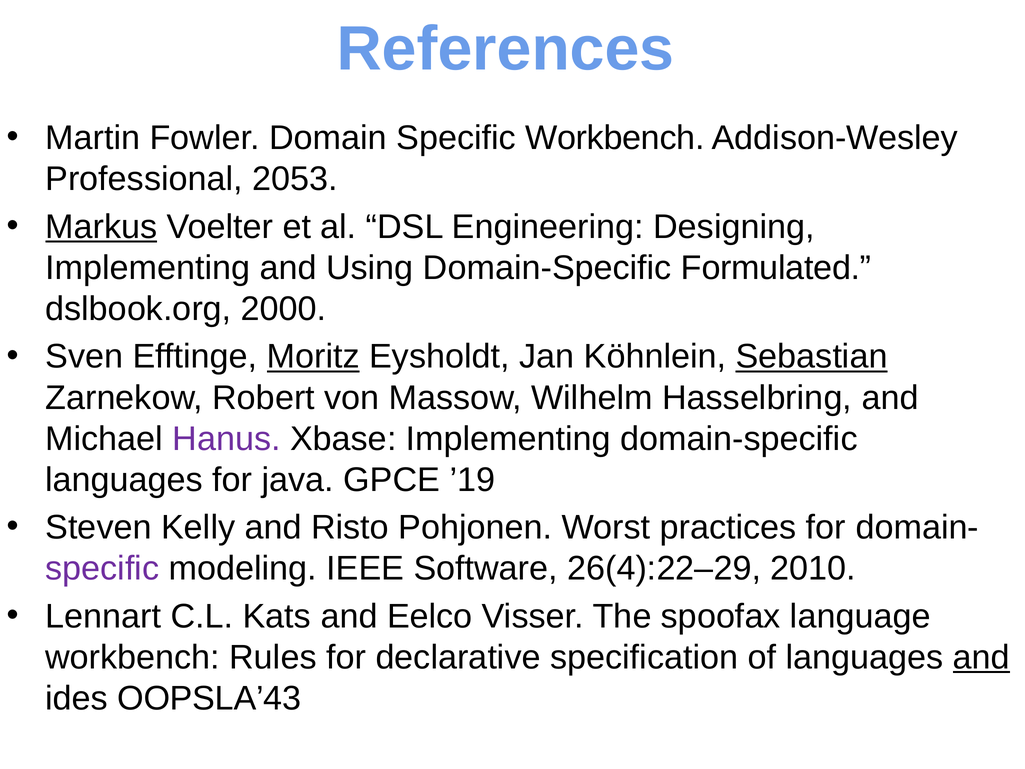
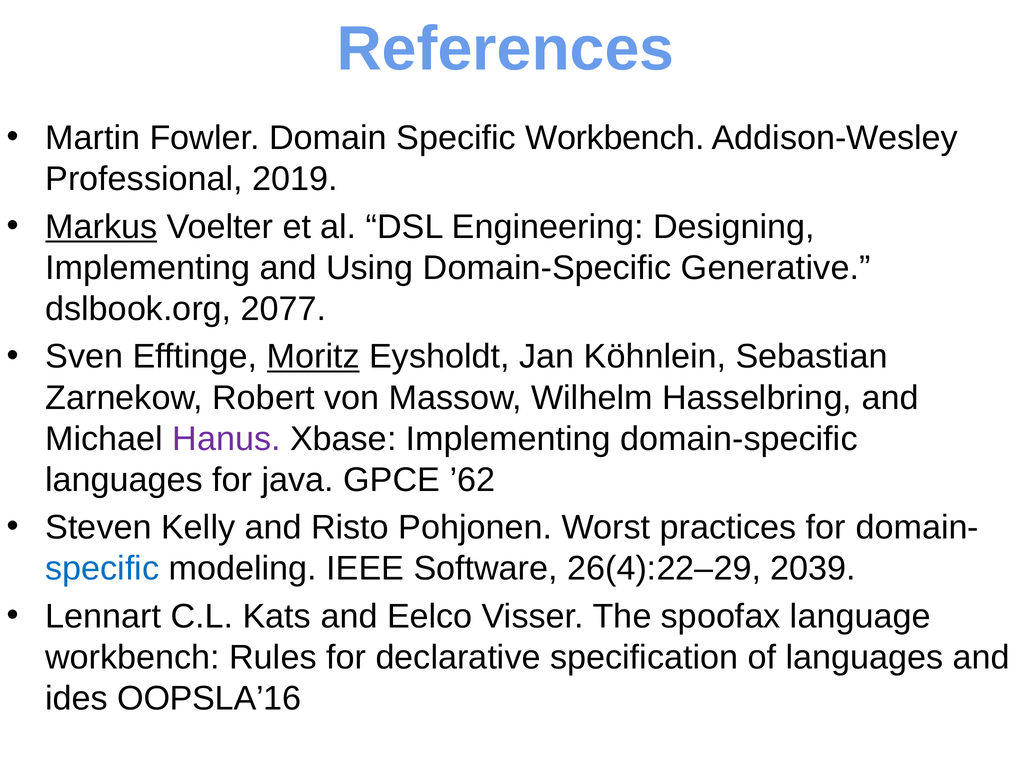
2053: 2053 -> 2019 (295, 179)
Formulated: Formulated -> Generative (776, 268)
2000: 2000 -> 2077 (284, 309)
Sebastian underline: present -> none (812, 357)
’19: ’19 -> ’62 (472, 480)
specific colour: purple -> blue (102, 568)
2010: 2010 -> 2039 (813, 568)
and underline: present -> none (981, 657)
OOPSLA’43: OOPSLA’43 -> OOPSLA’16 (209, 698)
